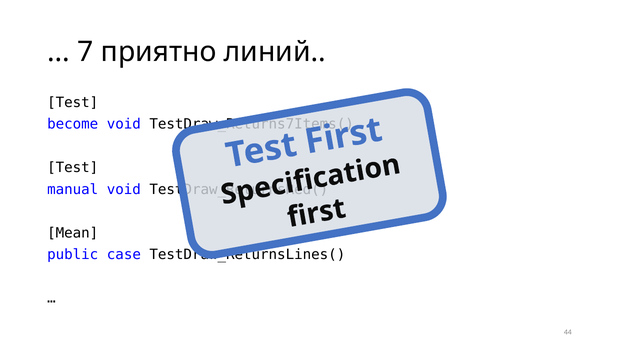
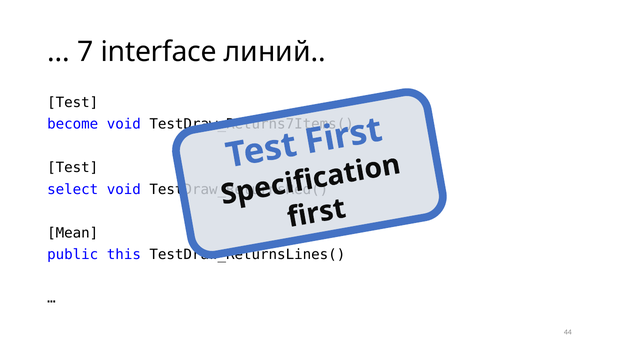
приятно: приятно -> interface (159, 52)
manual: manual -> select (73, 190)
case: case -> this (124, 255)
